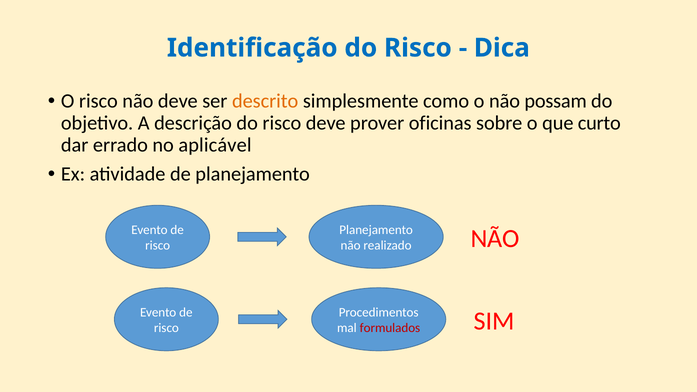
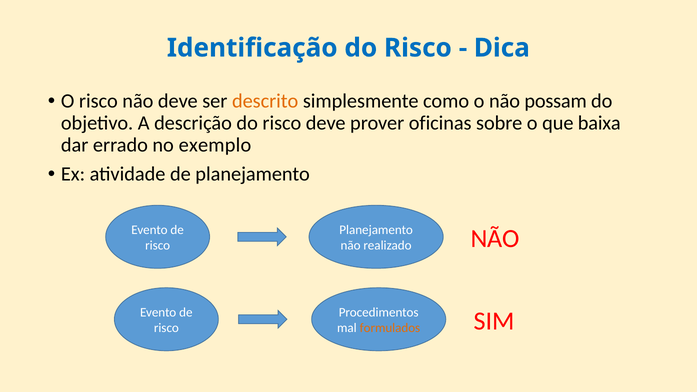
curto: curto -> baixa (599, 123)
aplicável: aplicável -> exemplo (215, 145)
formulados colour: red -> orange (390, 328)
